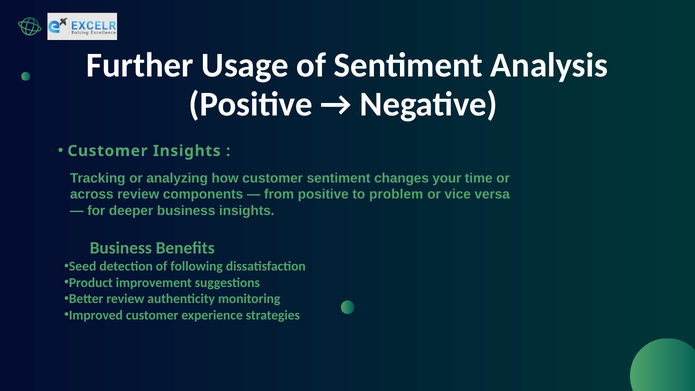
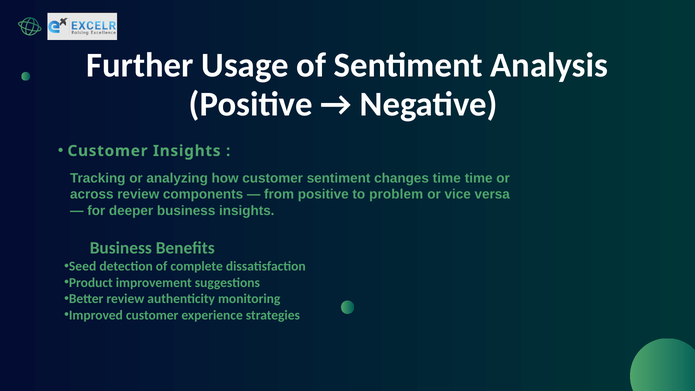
changes your: your -> time (447, 178)
following: following -> complete (197, 266)
